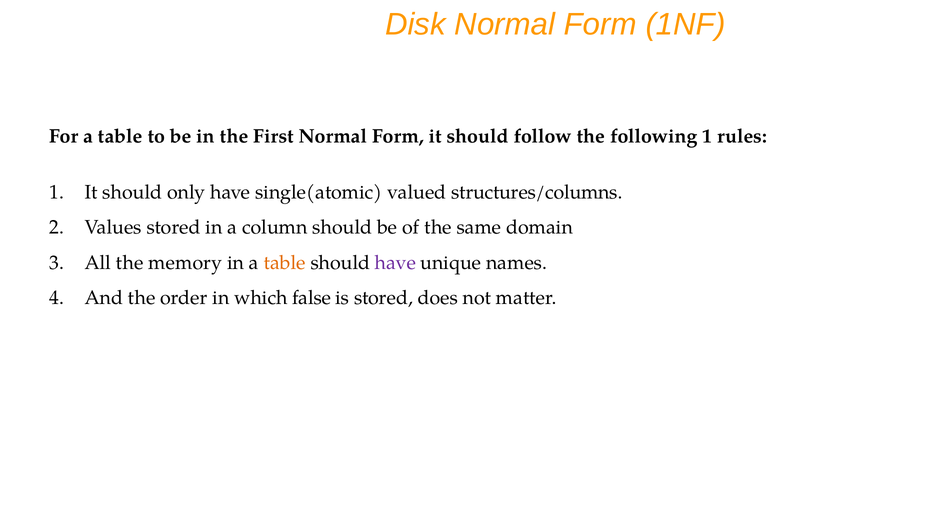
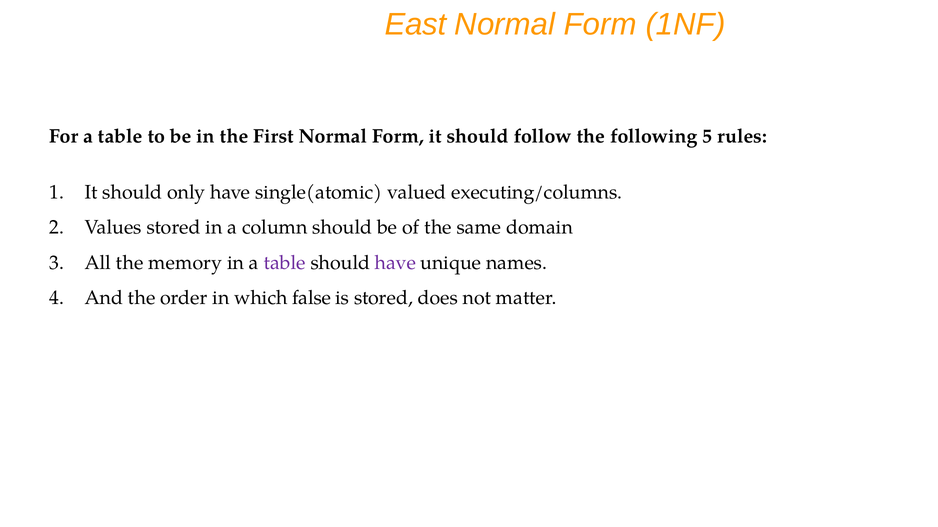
Disk: Disk -> East (416, 24)
following 1: 1 -> 5 (707, 136)
structures/columns: structures/columns -> executing/columns (537, 193)
table colour: orange -> purple (285, 263)
